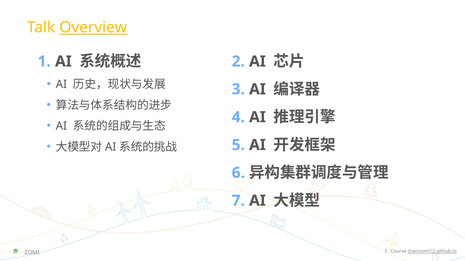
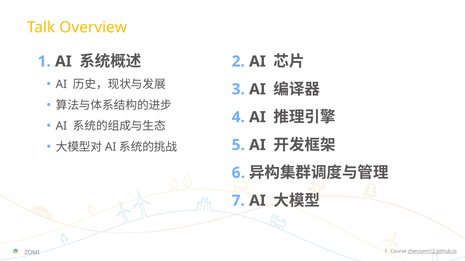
Overview underline: present -> none (93, 28)
